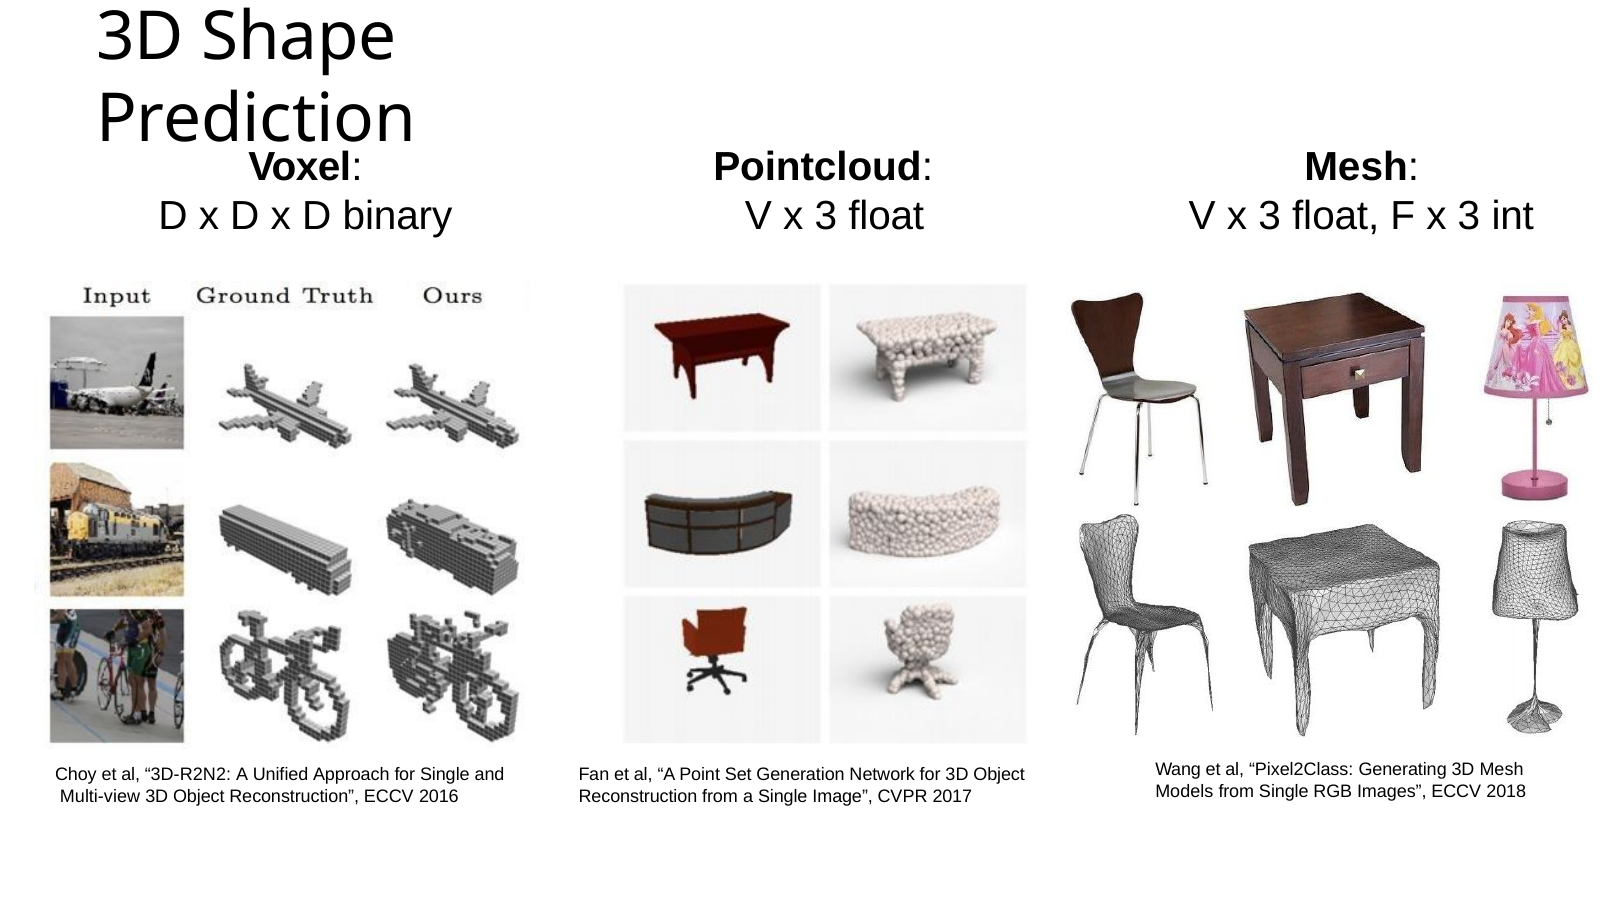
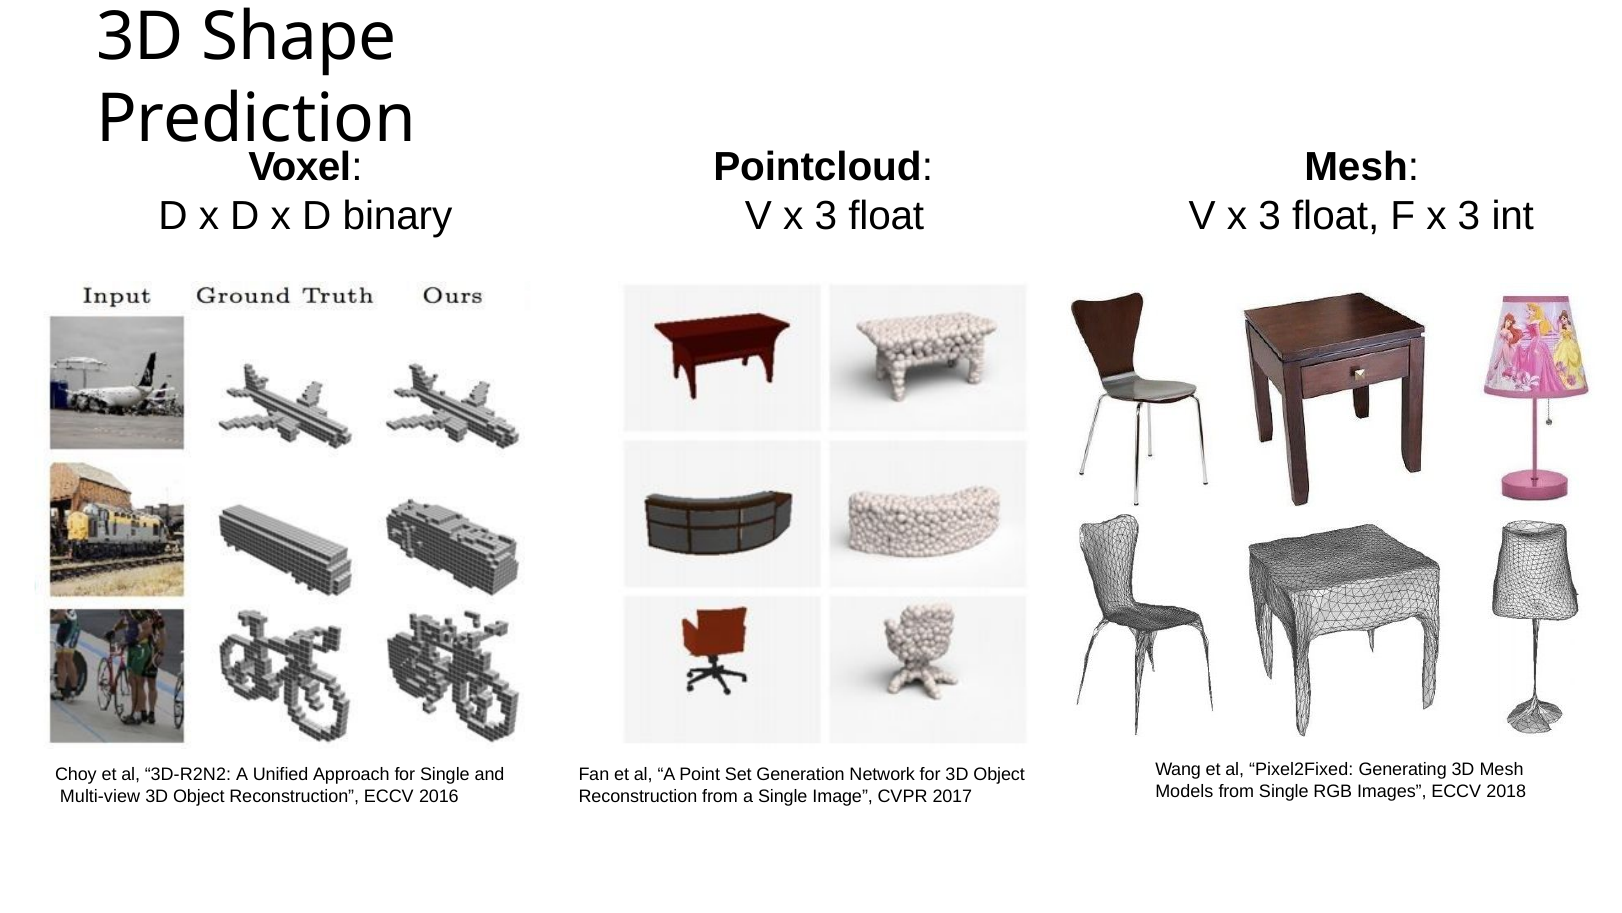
Pixel2Class: Pixel2Class -> Pixel2Fixed (1301, 769)
